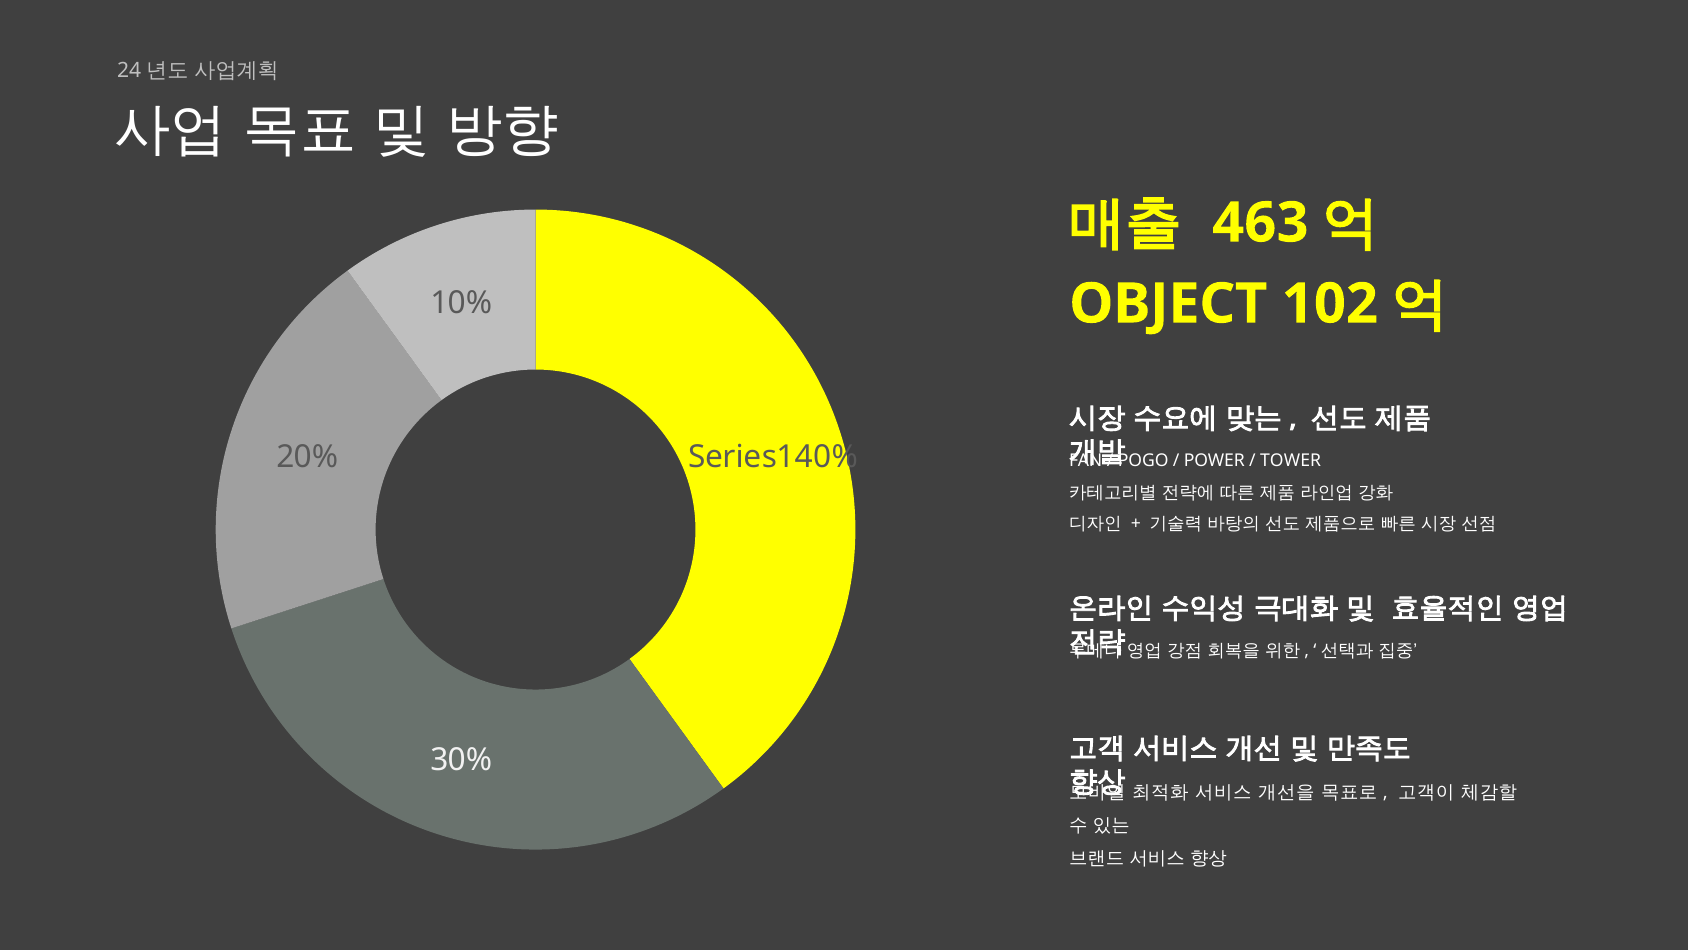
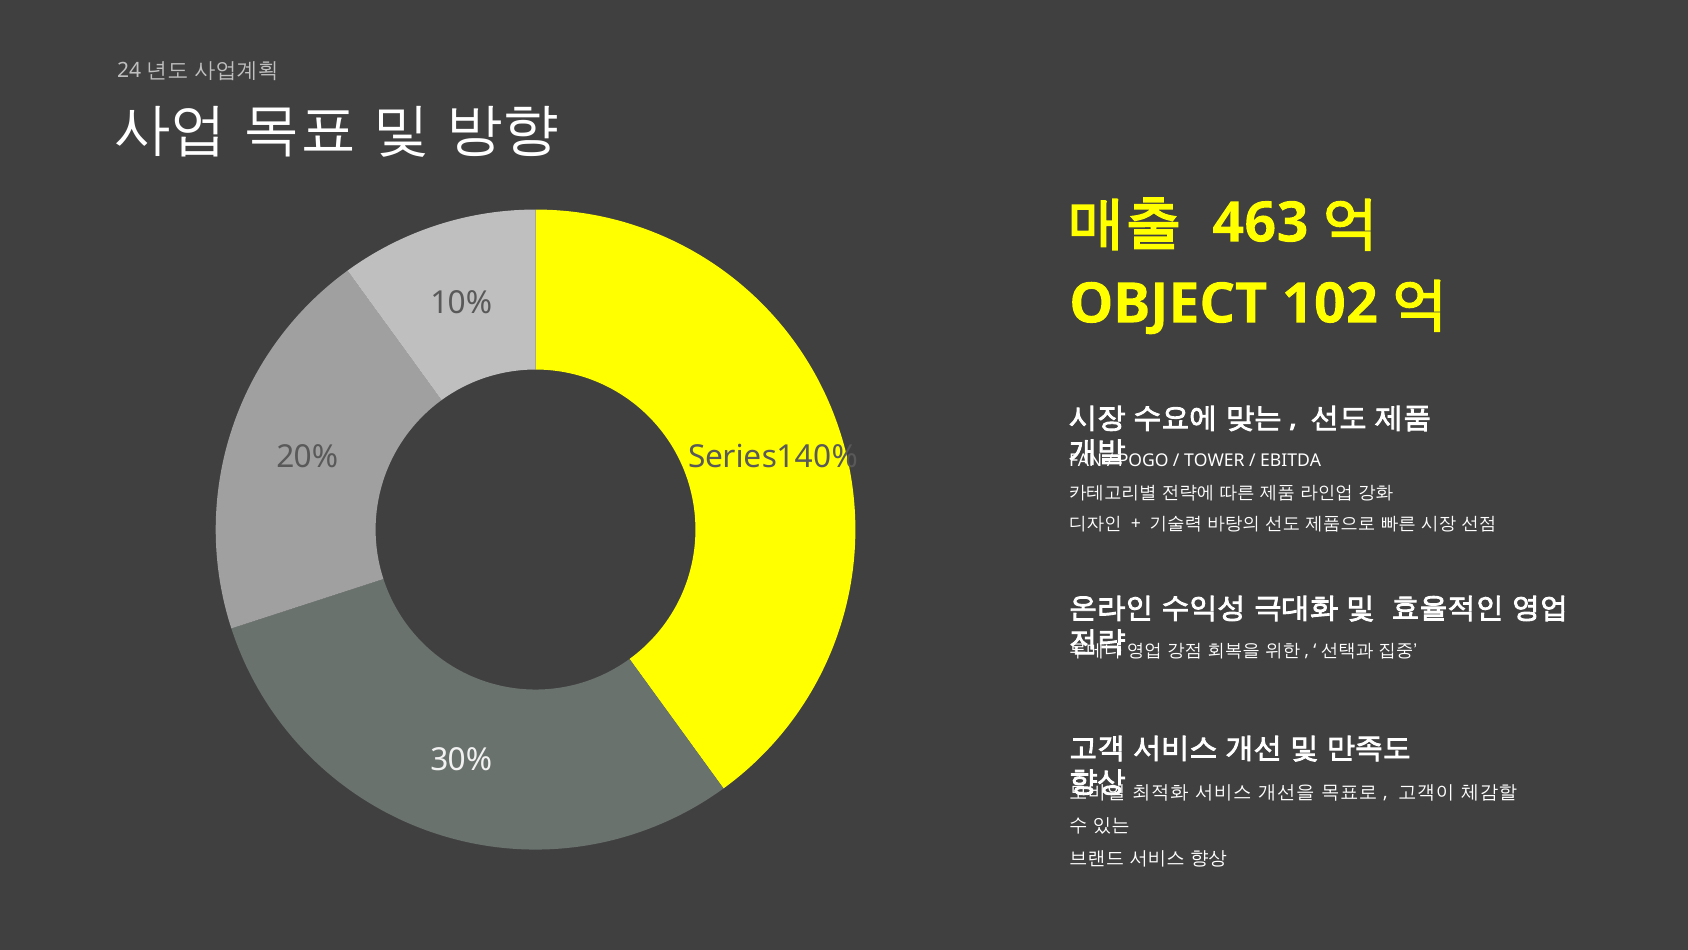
POWER: POWER -> TOWER (1214, 460)
TOWER: TOWER -> EBITDA (1291, 460)
